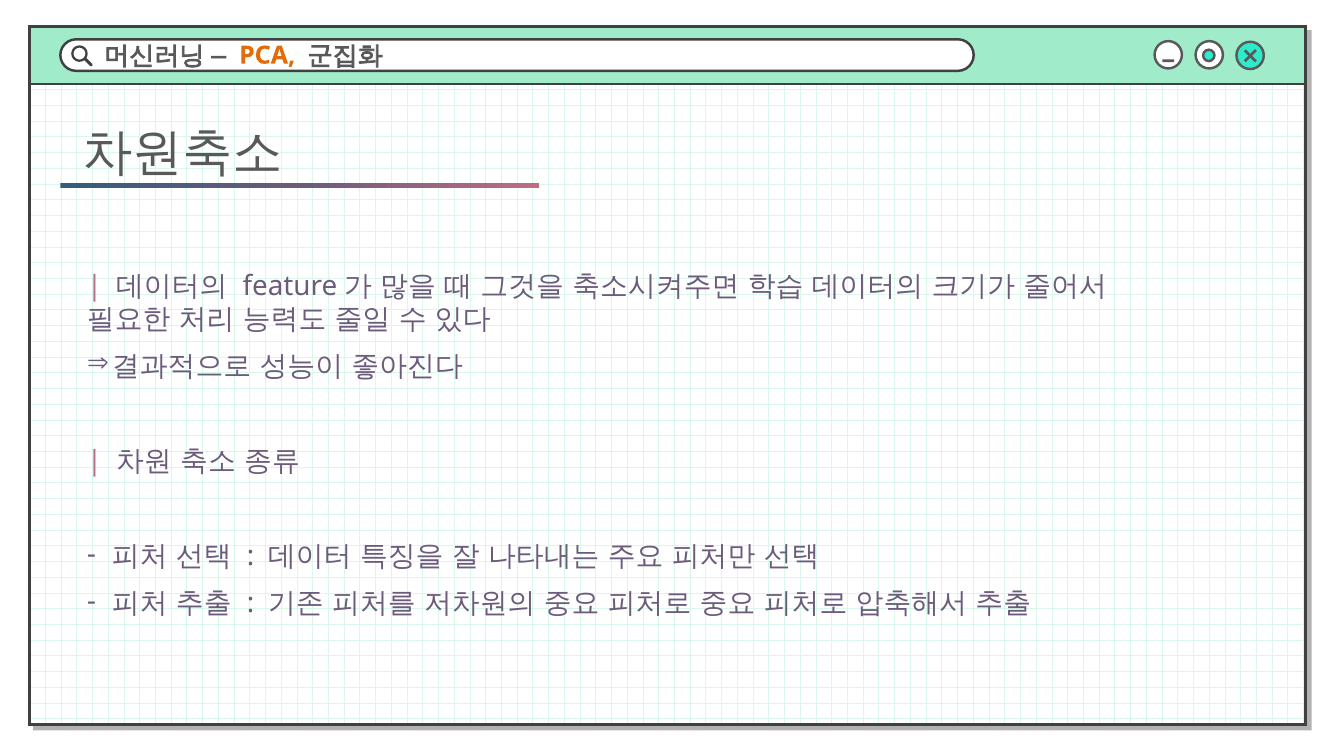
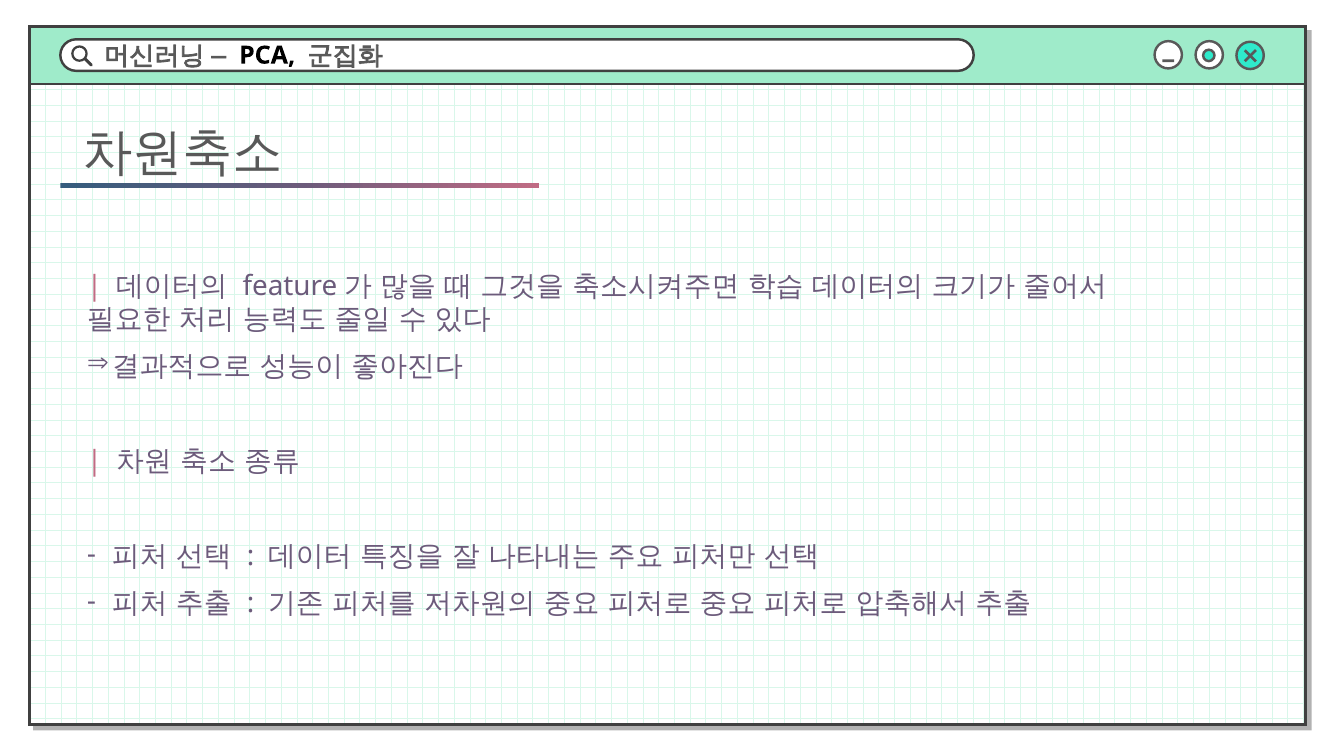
PCA colour: orange -> black (267, 55)
